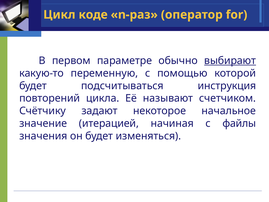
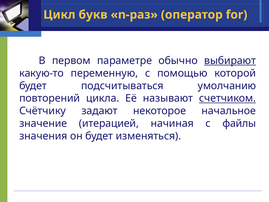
коде: коде -> букв (93, 15)
инструкция: инструкция -> умолчанию (227, 86)
счетчиком underline: none -> present (227, 98)
